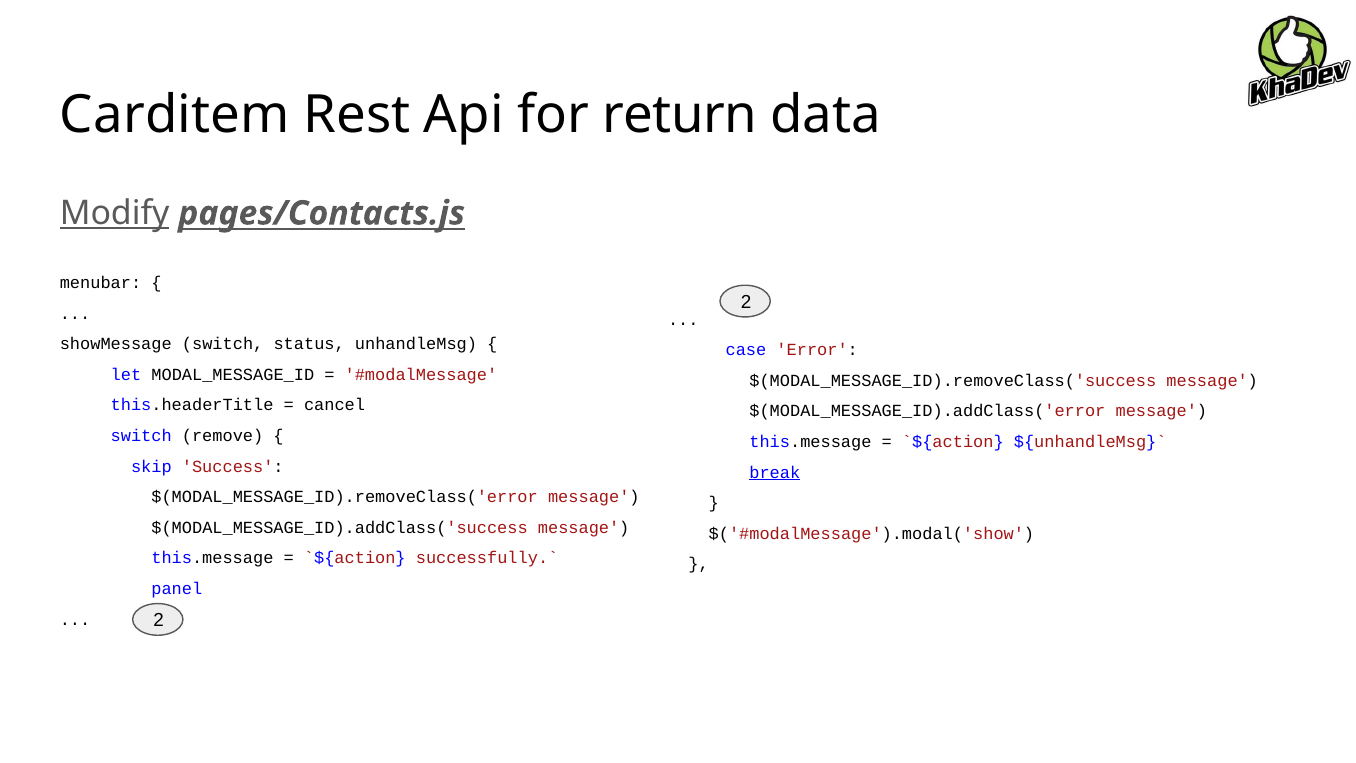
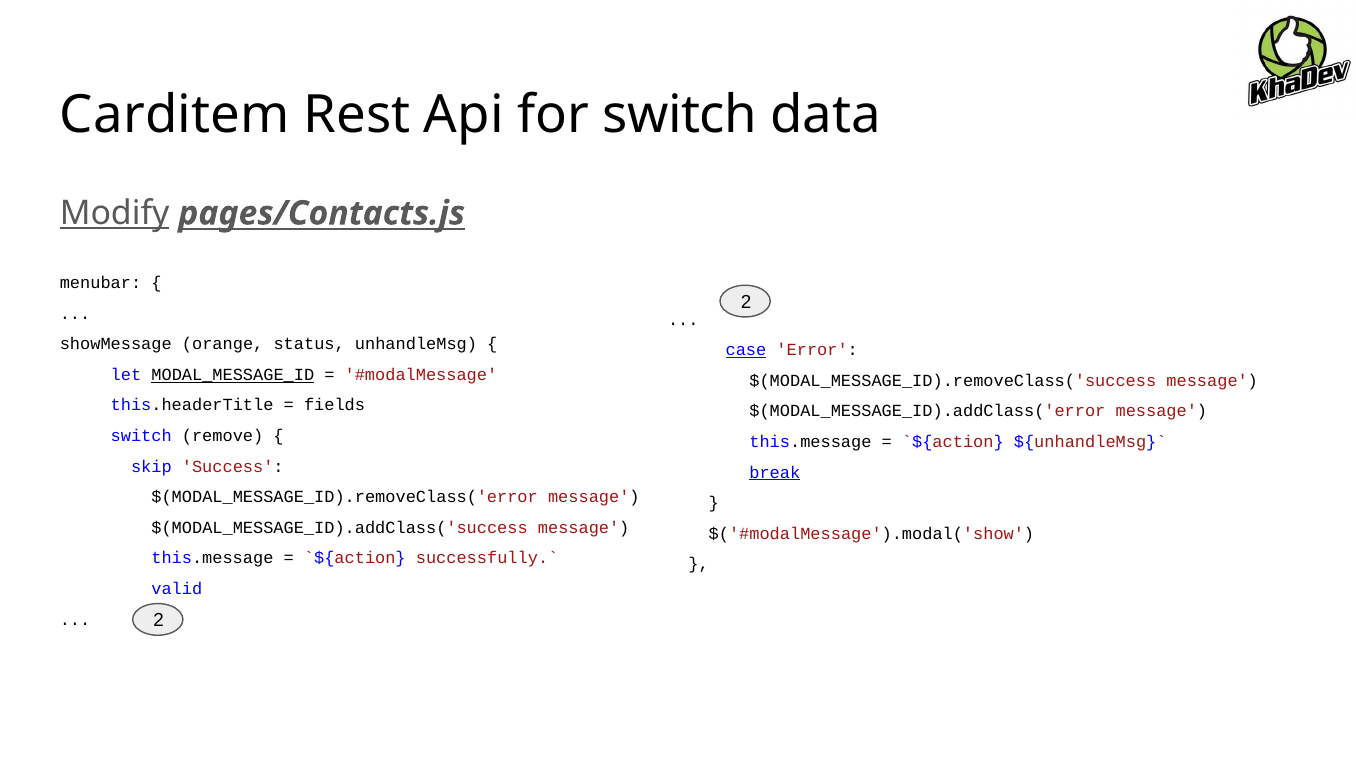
for return: return -> switch (680, 115)
showMessage switch: switch -> orange (223, 344)
case underline: none -> present (746, 350)
MODAL_MESSAGE_ID underline: none -> present (233, 375)
cancel: cancel -> fields (335, 405)
panel: panel -> valid (177, 589)
